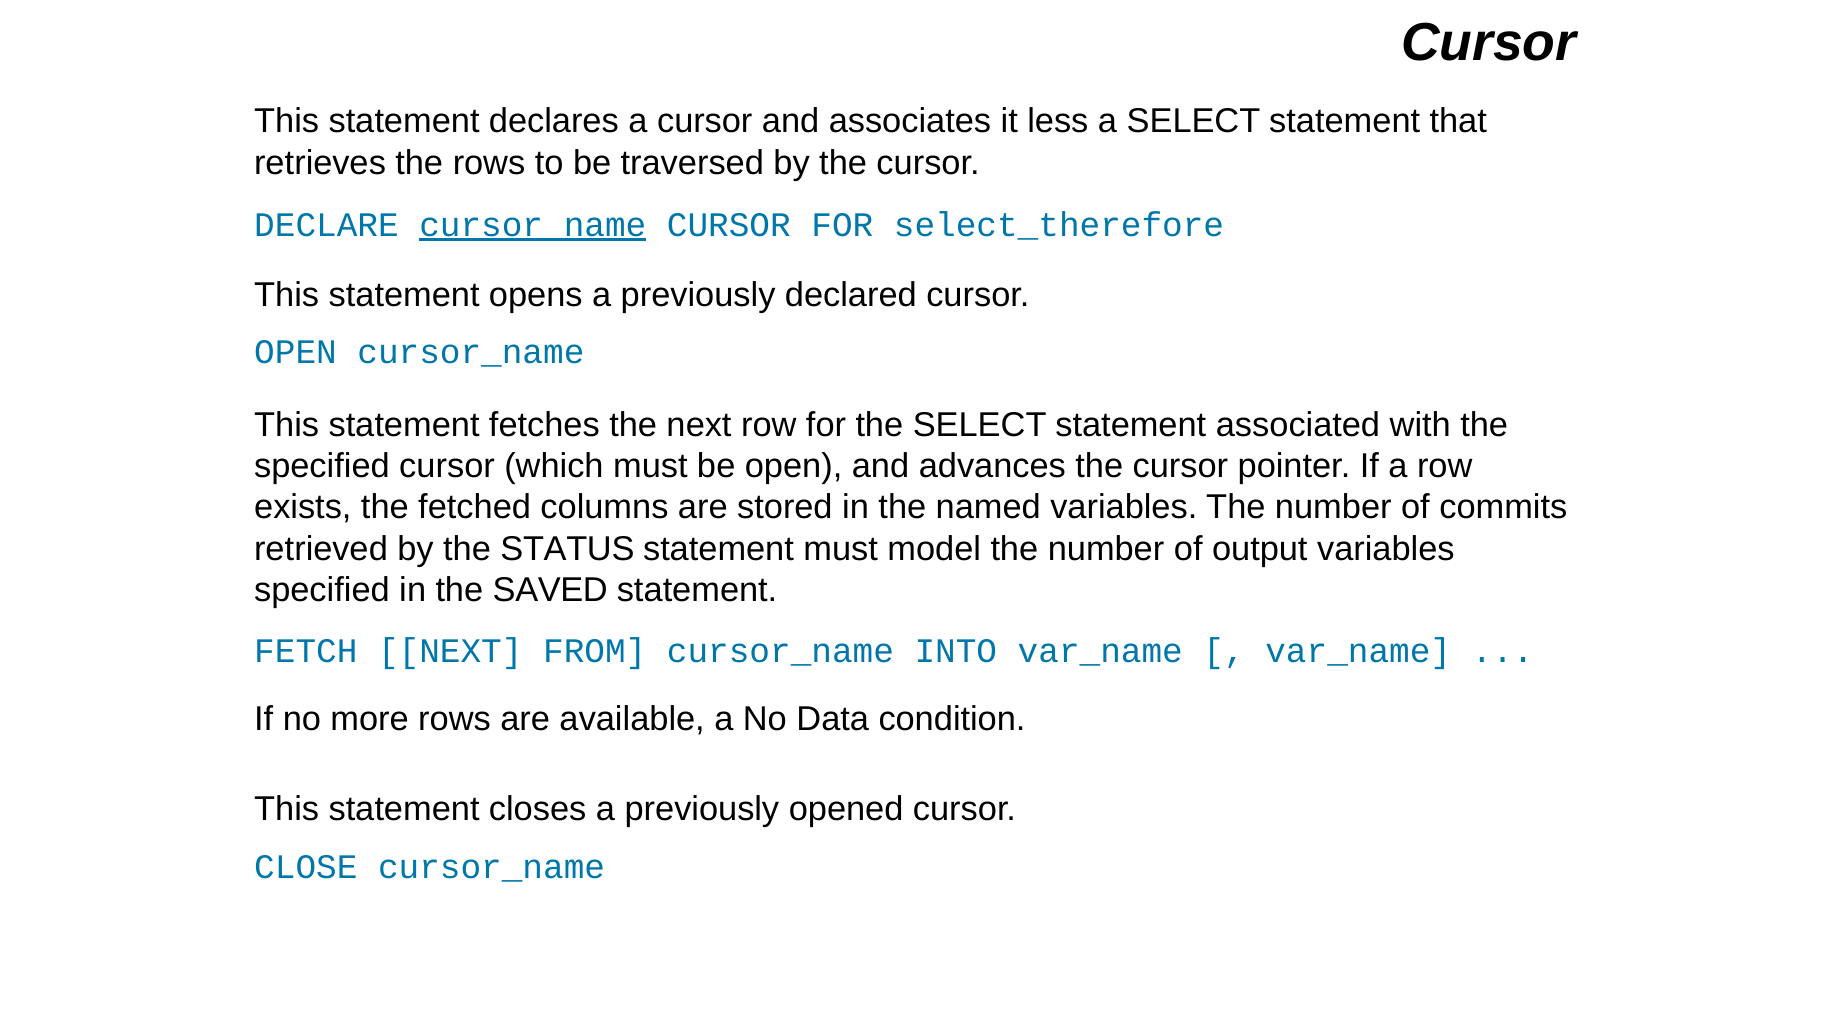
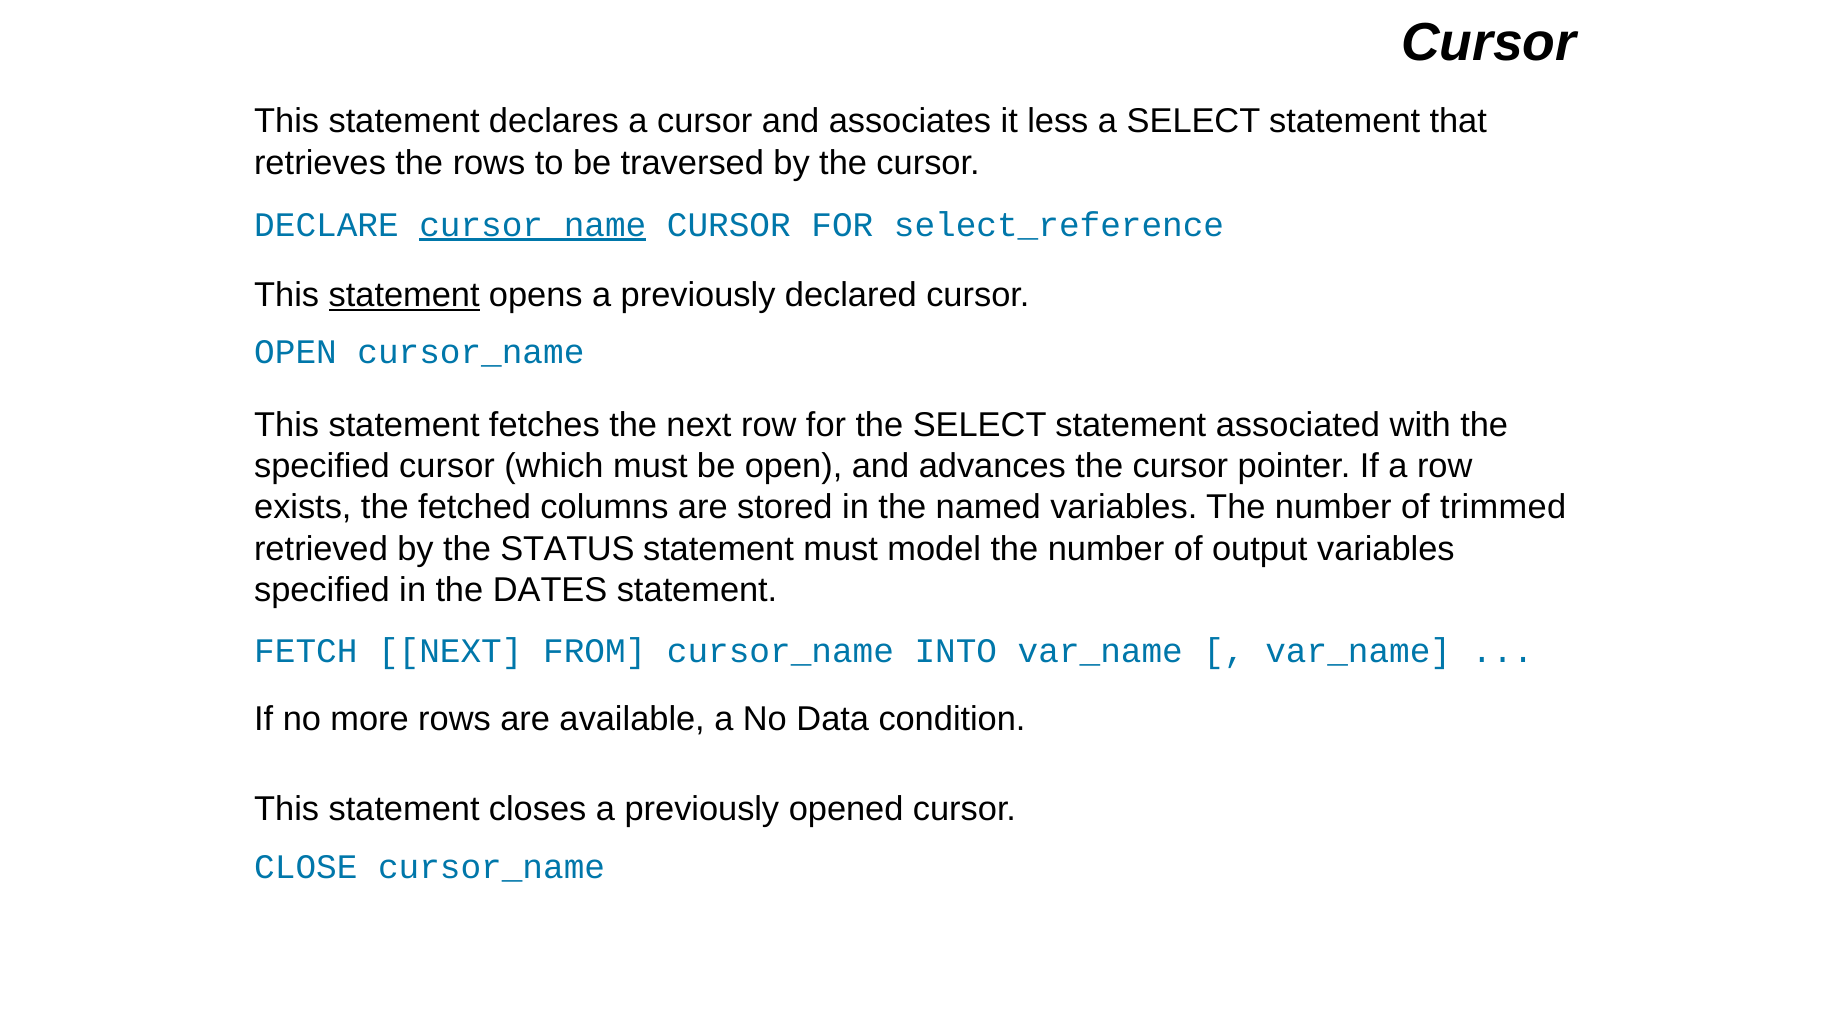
select_therefore: select_therefore -> select_reference (1059, 225)
statement underline: none -> present (404, 295)
commits: commits -> trimmed (1503, 507)
SAVED: SAVED -> DATES (550, 590)
